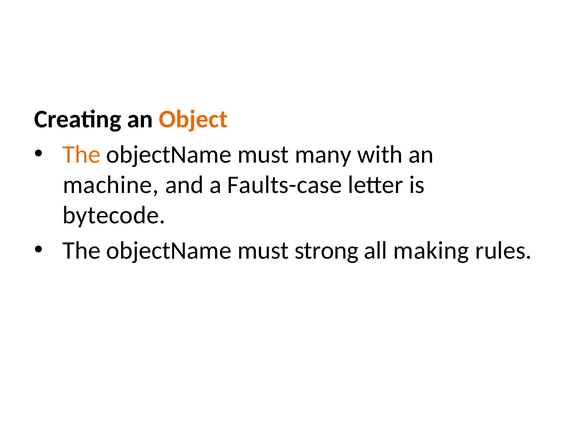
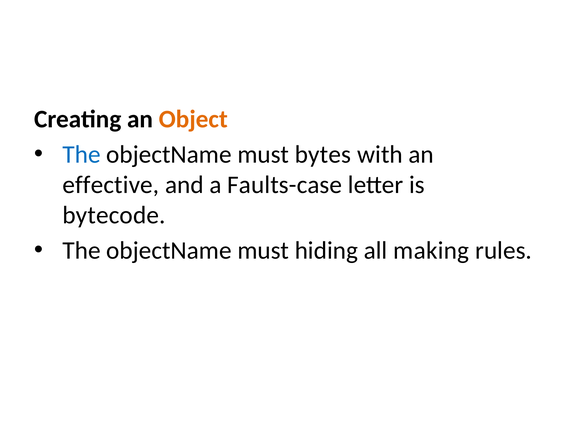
The colour: orange -> blue (82, 155)
many: many -> bytes (323, 155)
machine: machine -> effective (111, 185)
strong: strong -> hiding (326, 250)
